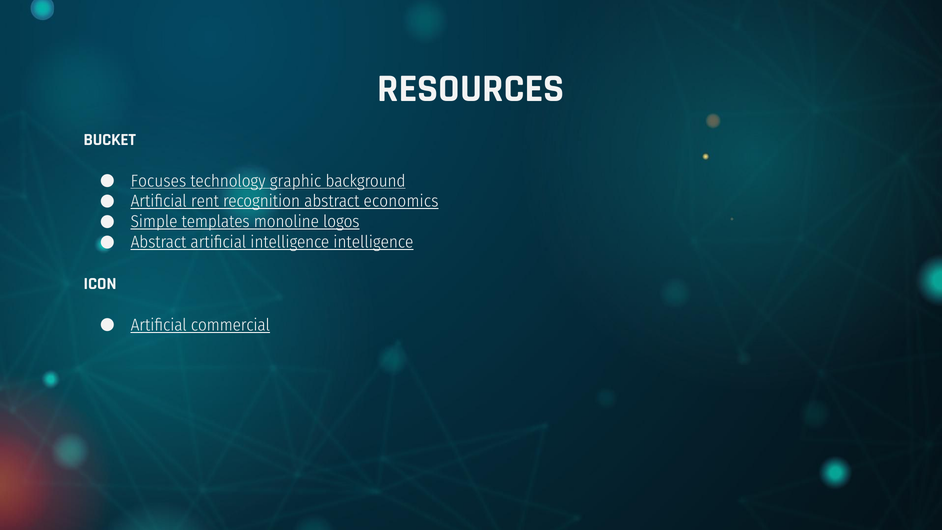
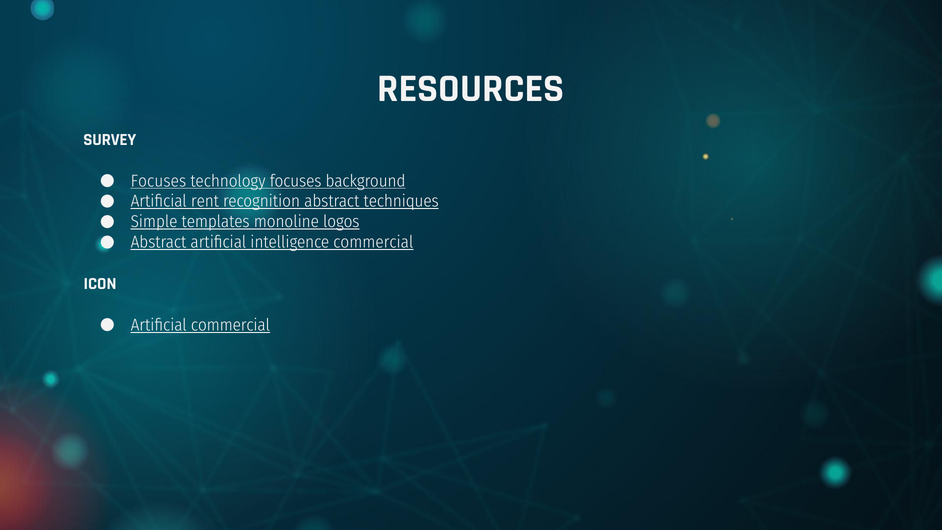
BUCKET: BUCKET -> SURVEY (110, 140)
technology graphic: graphic -> focuses (296, 181)
economics: economics -> techniques (401, 201)
intelligence intelligence: intelligence -> commercial (373, 242)
